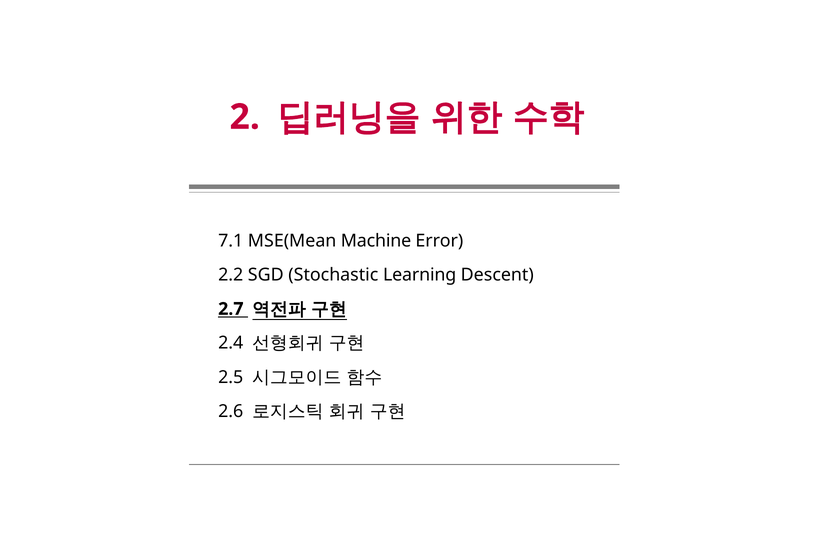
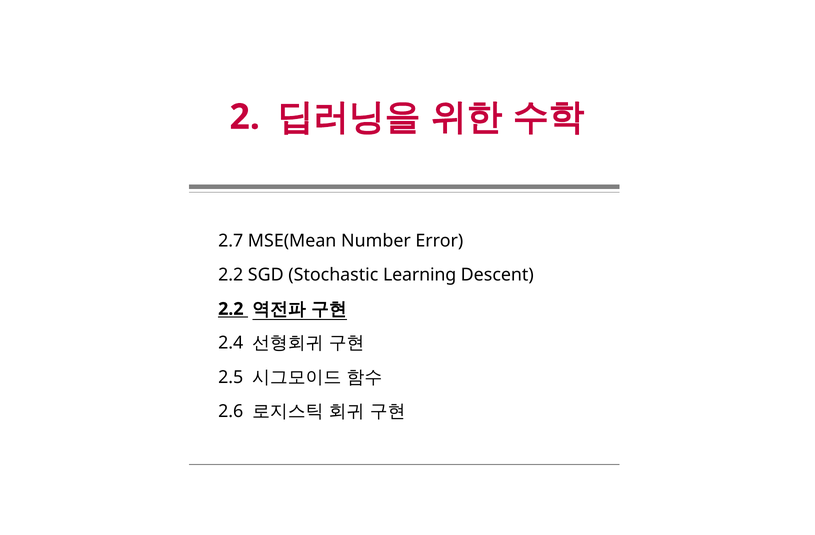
7.1: 7.1 -> 2.7 (231, 241)
Machine: Machine -> Number (376, 241)
2.7: 2.7 -> 2.2 (231, 309)
